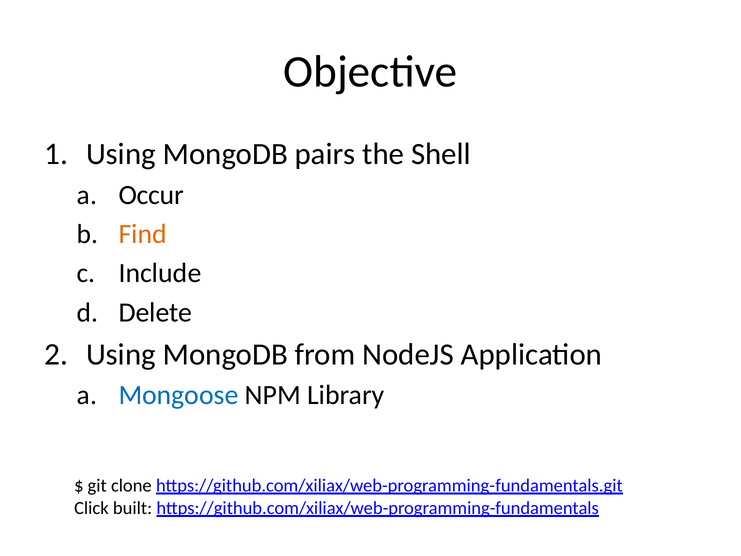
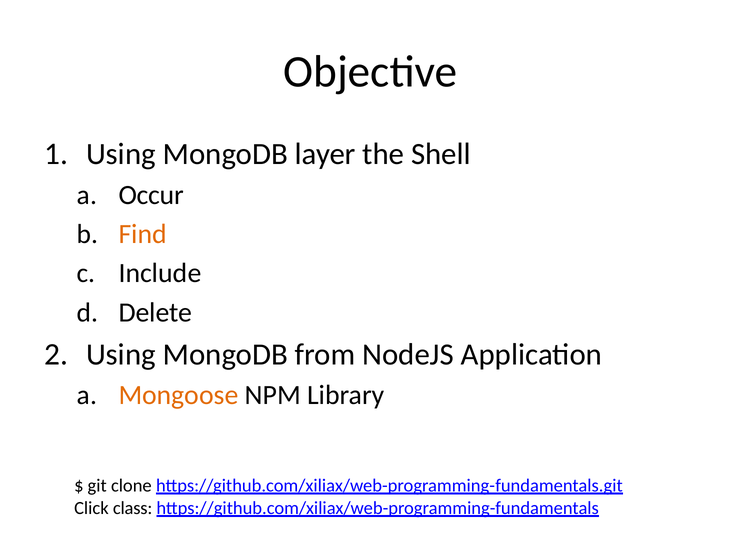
pairs: pairs -> layer (325, 154)
Mongoose colour: blue -> orange (178, 395)
built: built -> class (133, 508)
